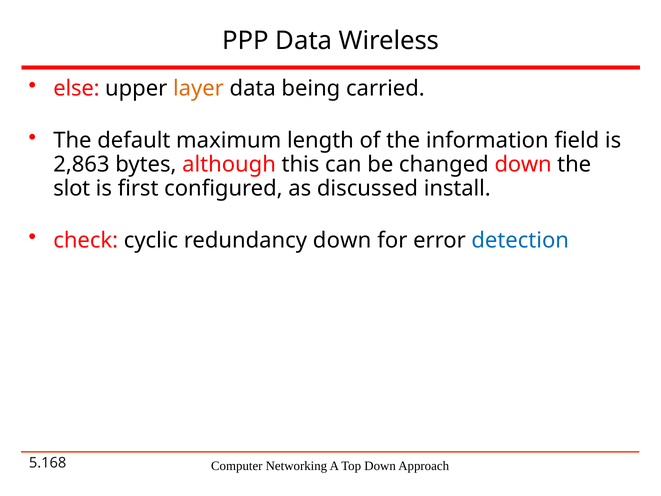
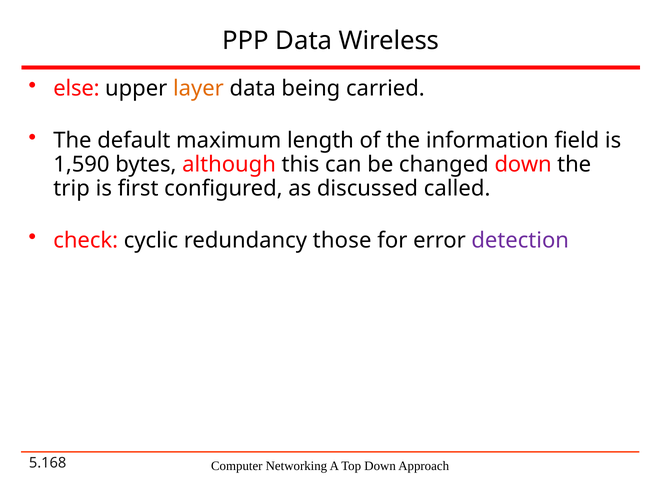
2,863: 2,863 -> 1,590 (81, 164)
slot: slot -> trip (72, 188)
install: install -> called (457, 188)
redundancy down: down -> those (342, 240)
detection colour: blue -> purple (520, 240)
